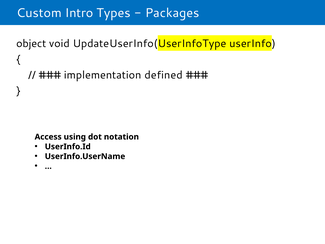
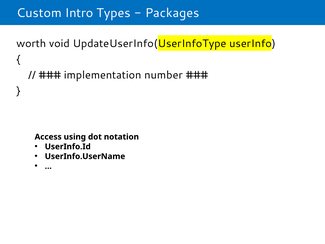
object: object -> worth (31, 44)
defined: defined -> number (164, 75)
